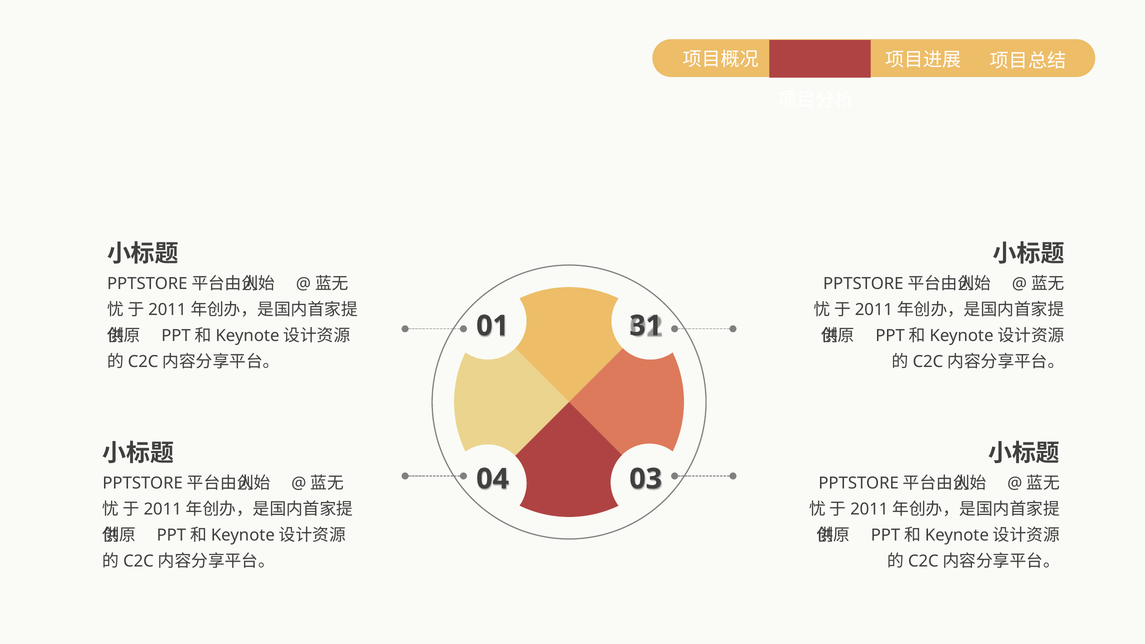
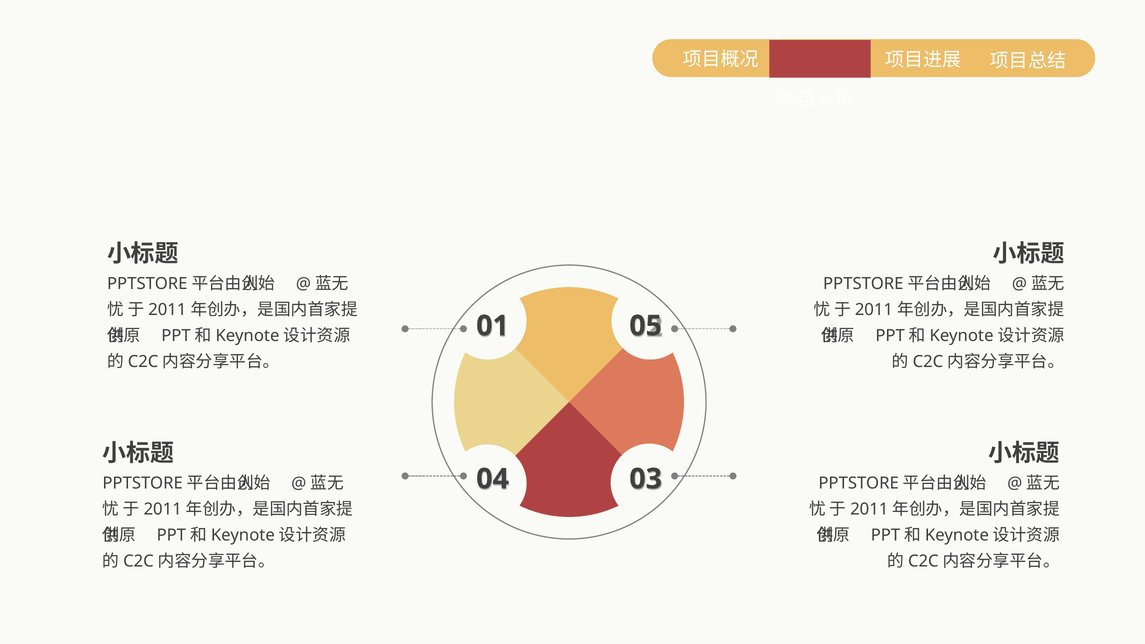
31: 31 -> 05 (646, 326)
